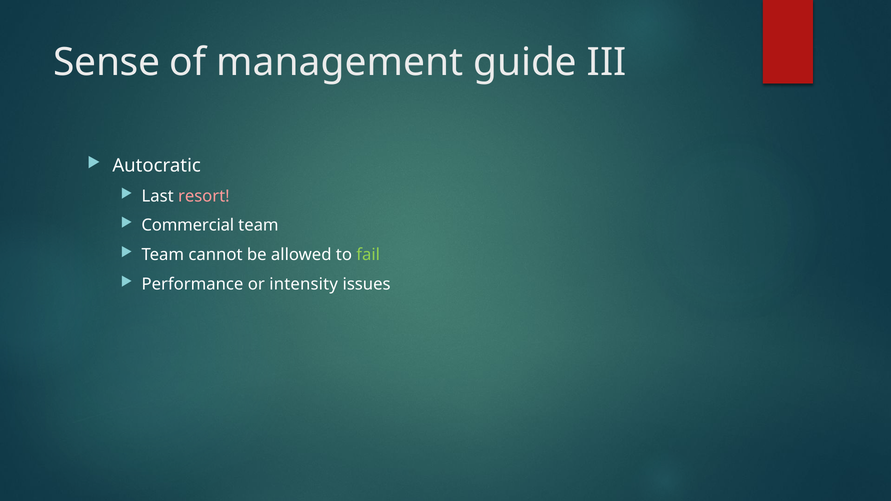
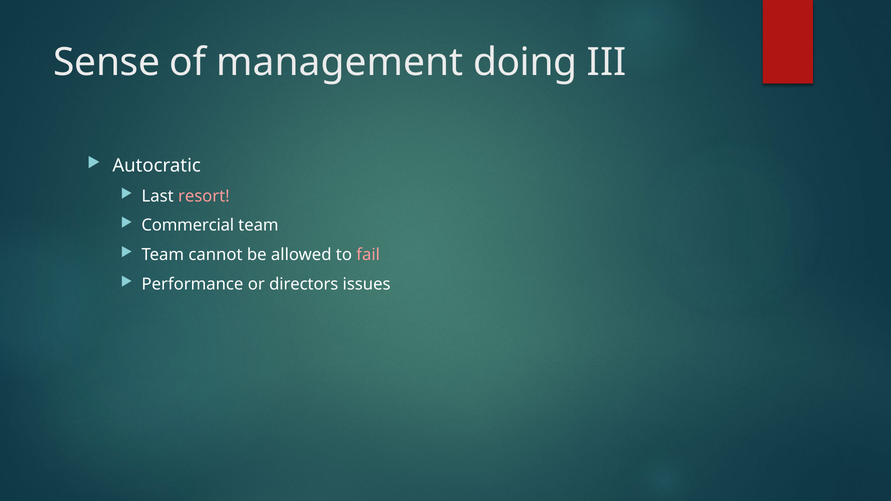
guide: guide -> doing (525, 63)
fail colour: light green -> pink (368, 255)
intensity: intensity -> directors (304, 284)
